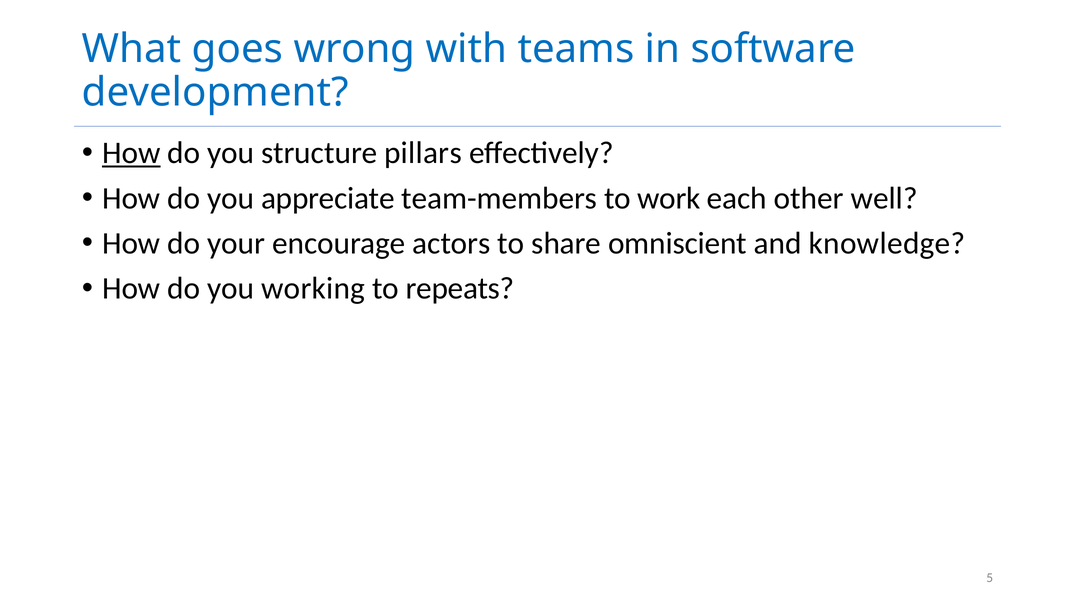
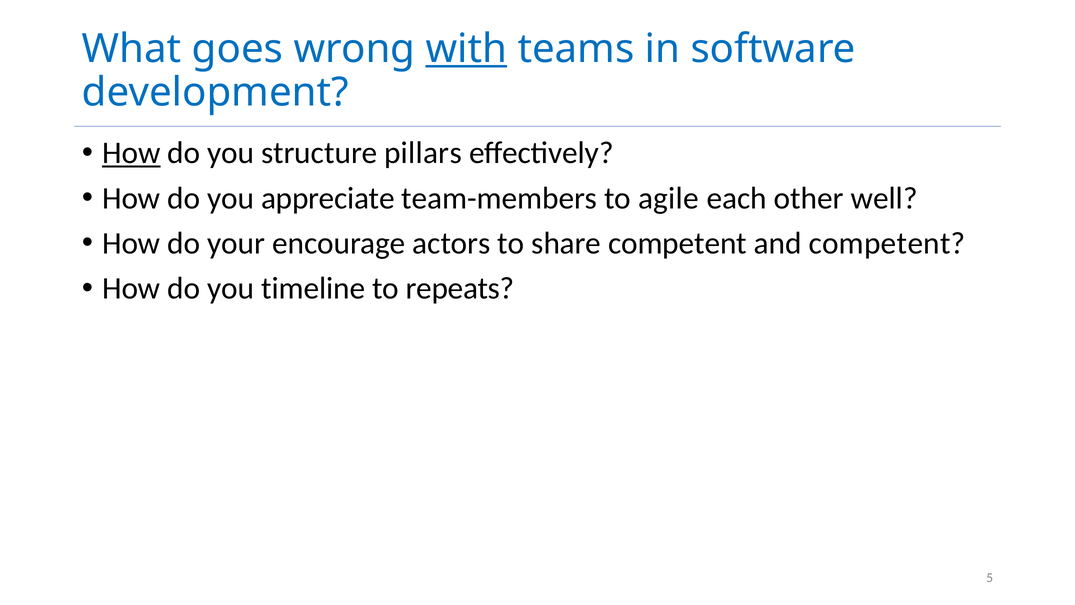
with underline: none -> present (466, 49)
work: work -> agile (669, 198)
share omniscient: omniscient -> competent (677, 243)
and knowledge: knowledge -> competent (887, 243)
working: working -> timeline (313, 288)
